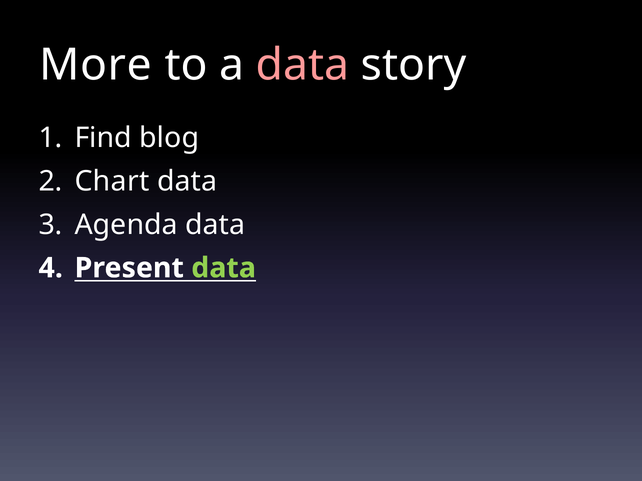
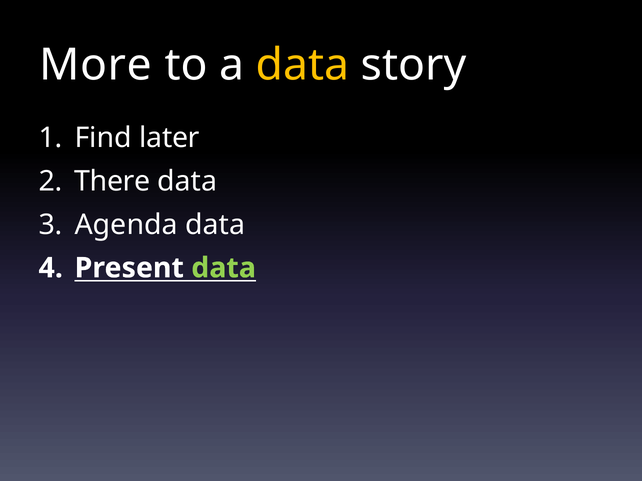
data colour: pink -> yellow (302, 65)
blog: blog -> later (169, 138)
Chart: Chart -> There (112, 181)
